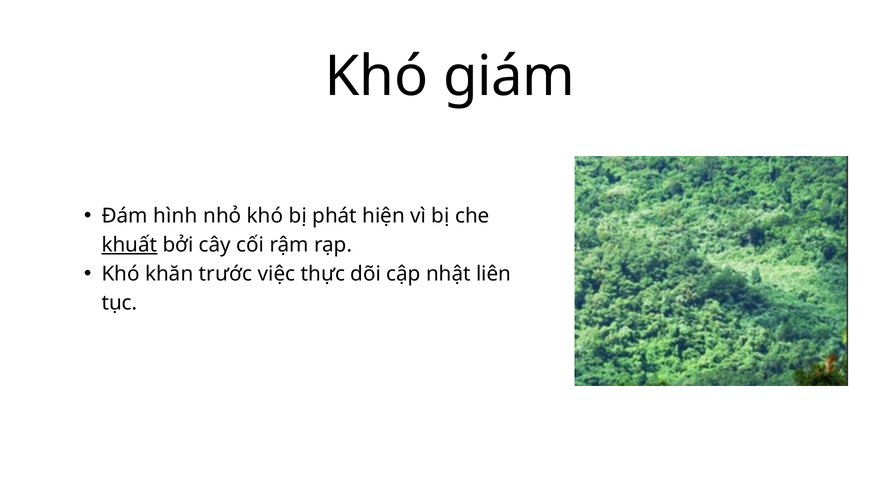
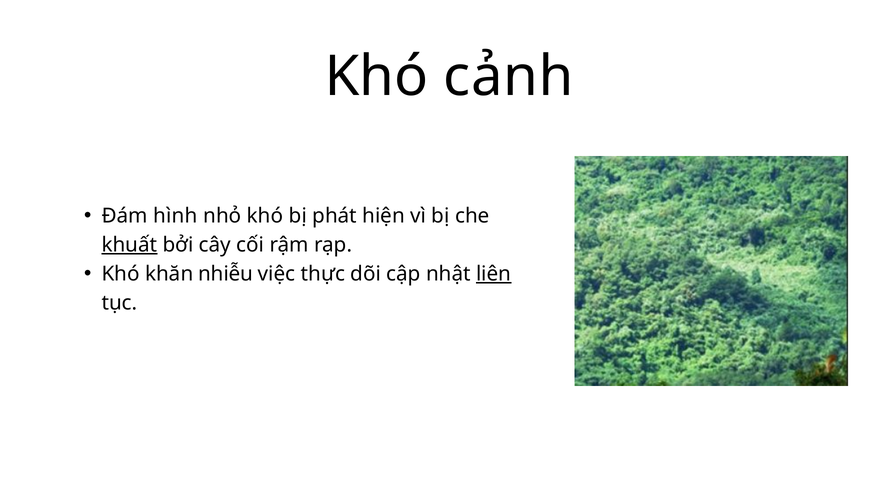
giám: giám -> cảnh (508, 76)
trước: trước -> nhiễu (226, 274)
liên underline: none -> present (494, 274)
